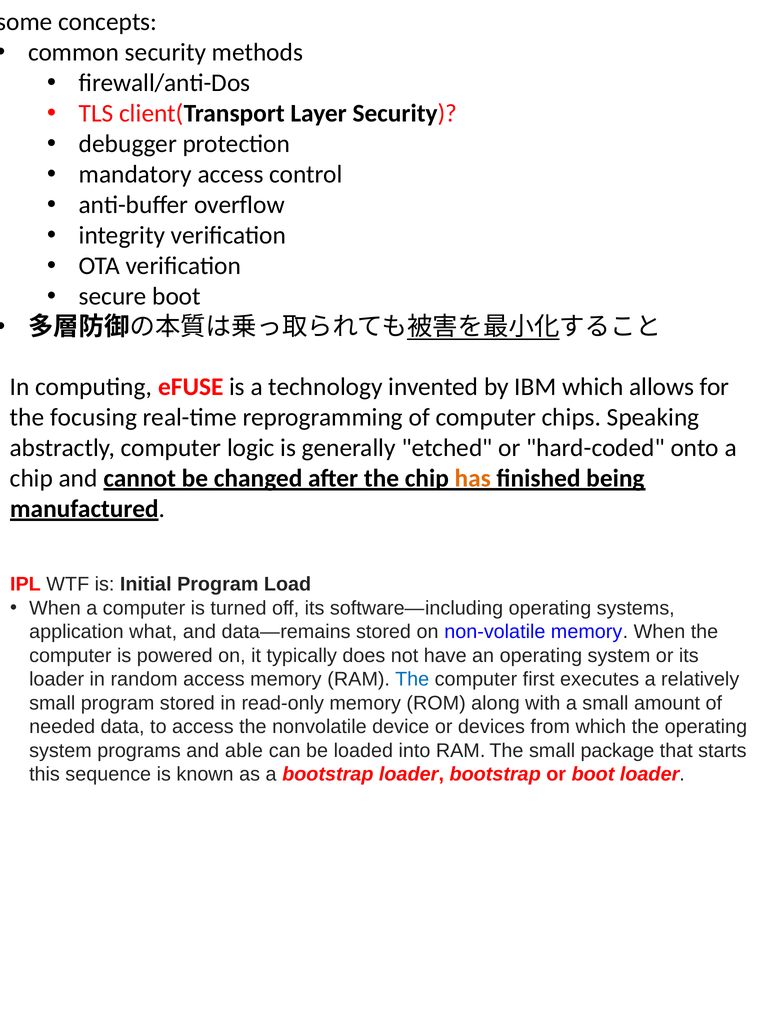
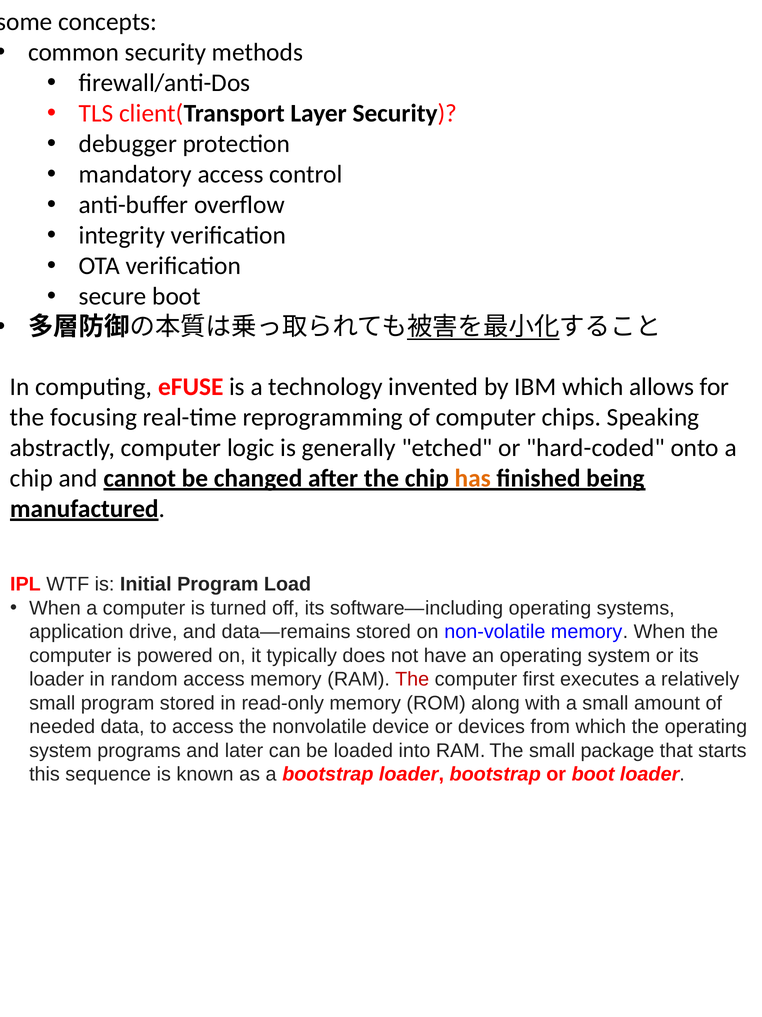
what: what -> drive (153, 631)
The colour: blue -> red (412, 679)
able: able -> later (244, 750)
